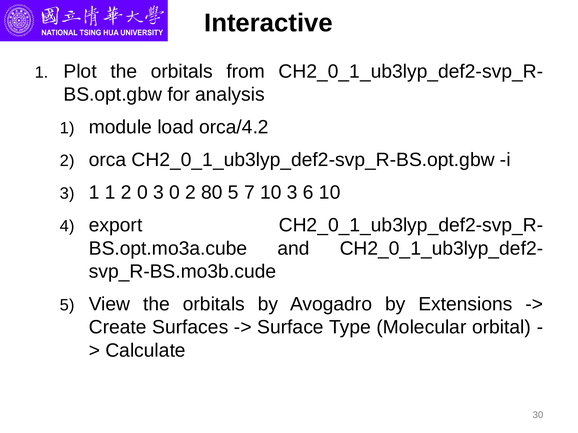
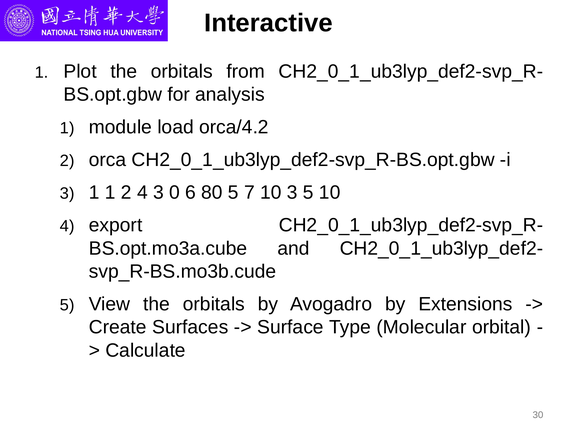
2 0: 0 -> 4 (142, 193)
0 2: 2 -> 6 (190, 193)
3 6: 6 -> 5 (308, 193)
